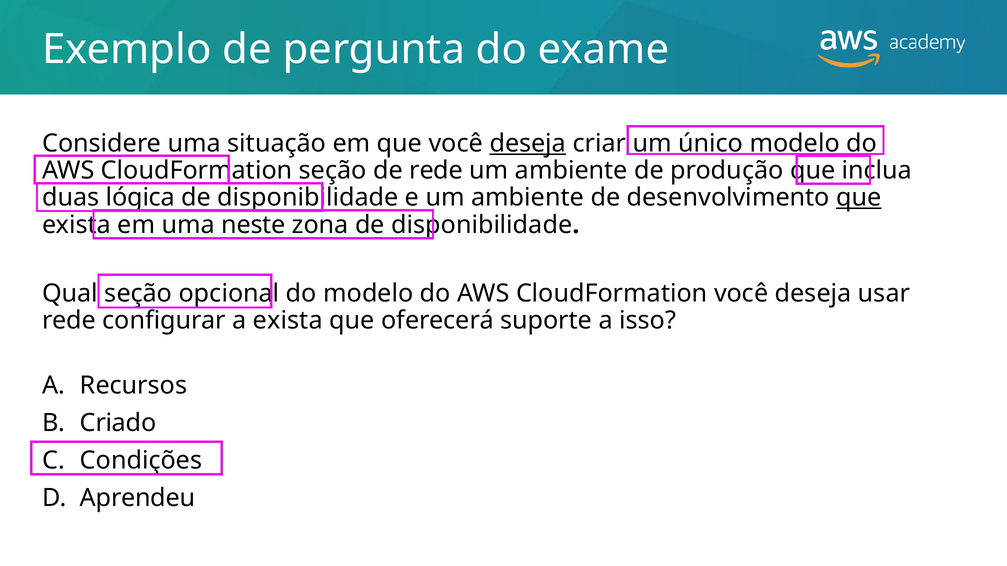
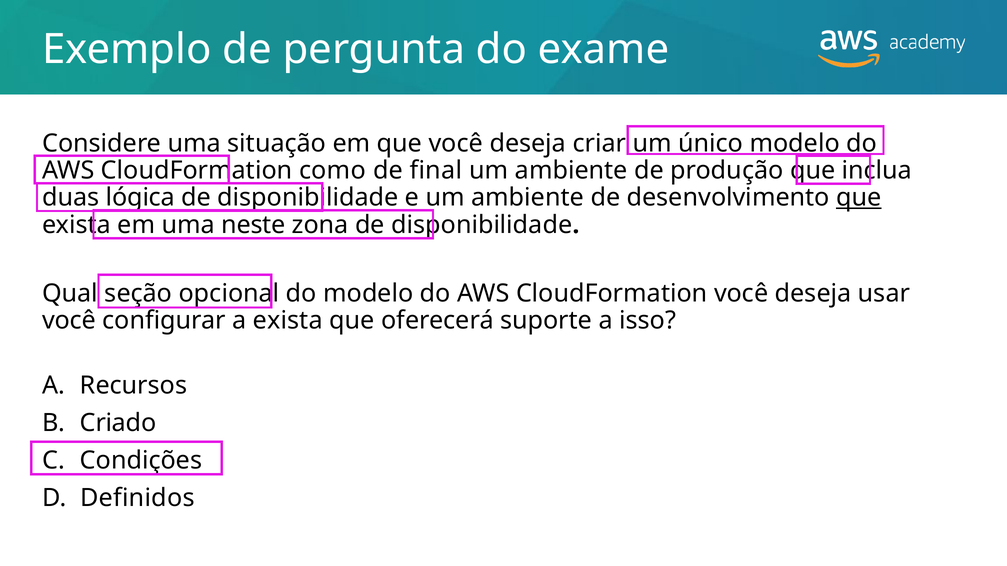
deseja underline: present -> none (528, 143)
CloudFormation seção: seção -> como (333, 171)
de rede: rede -> final (436, 171)
rede: rede -> você (69, 321)
Aprendeu: Aprendeu -> Definidos (137, 499)
